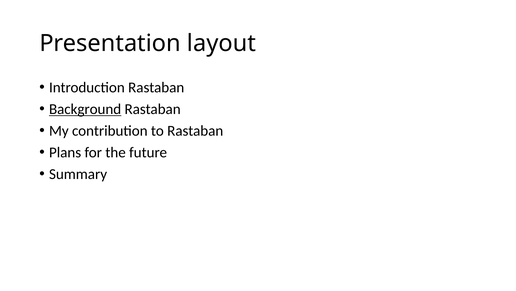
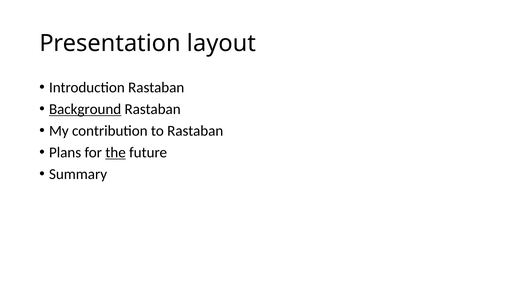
the underline: none -> present (116, 152)
